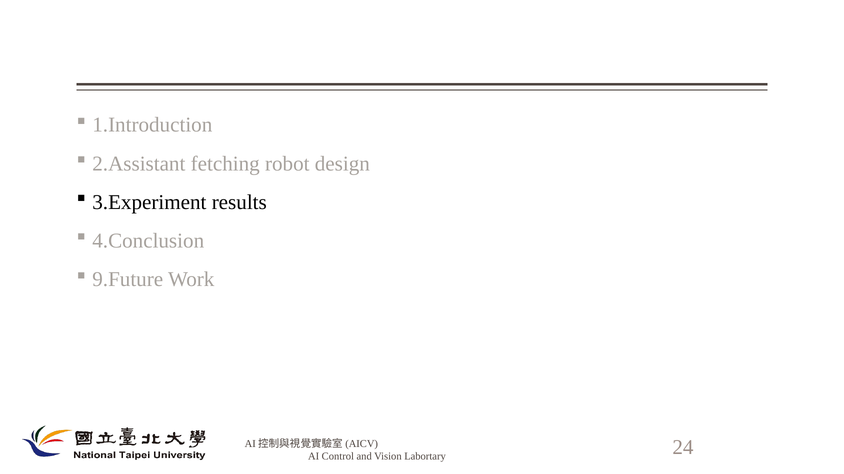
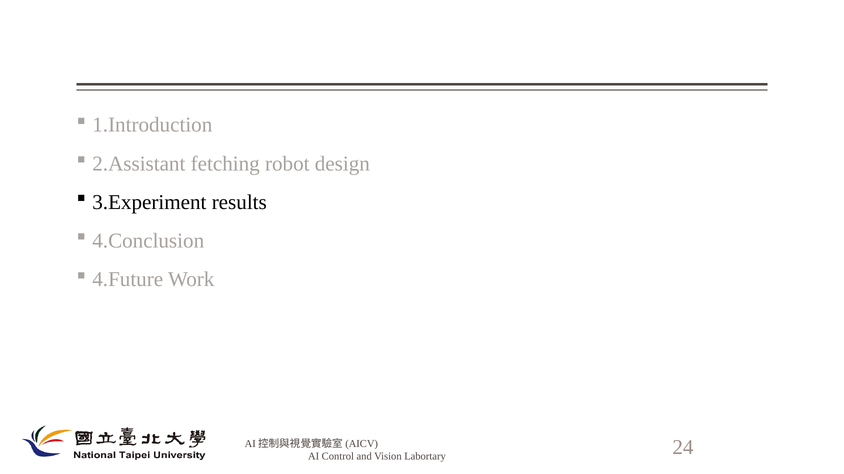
9.Future: 9.Future -> 4.Future (128, 280)
